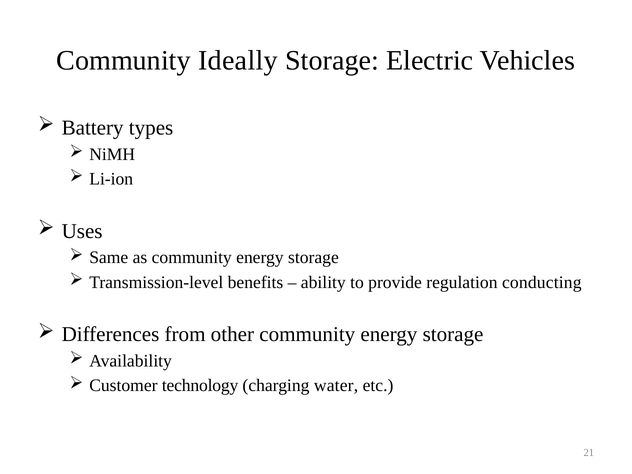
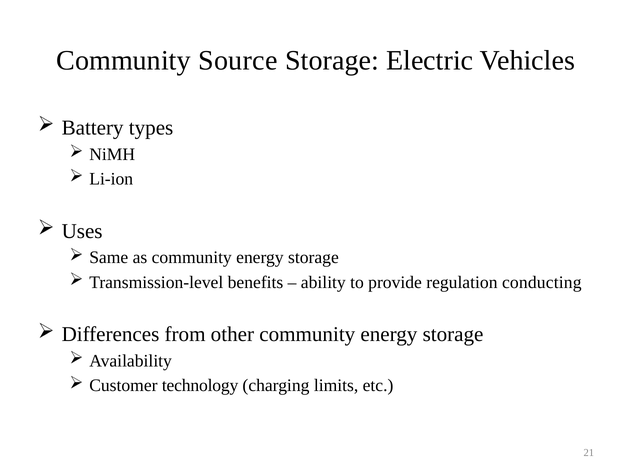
Ideally: Ideally -> Source (238, 60)
water: water -> limits (336, 386)
